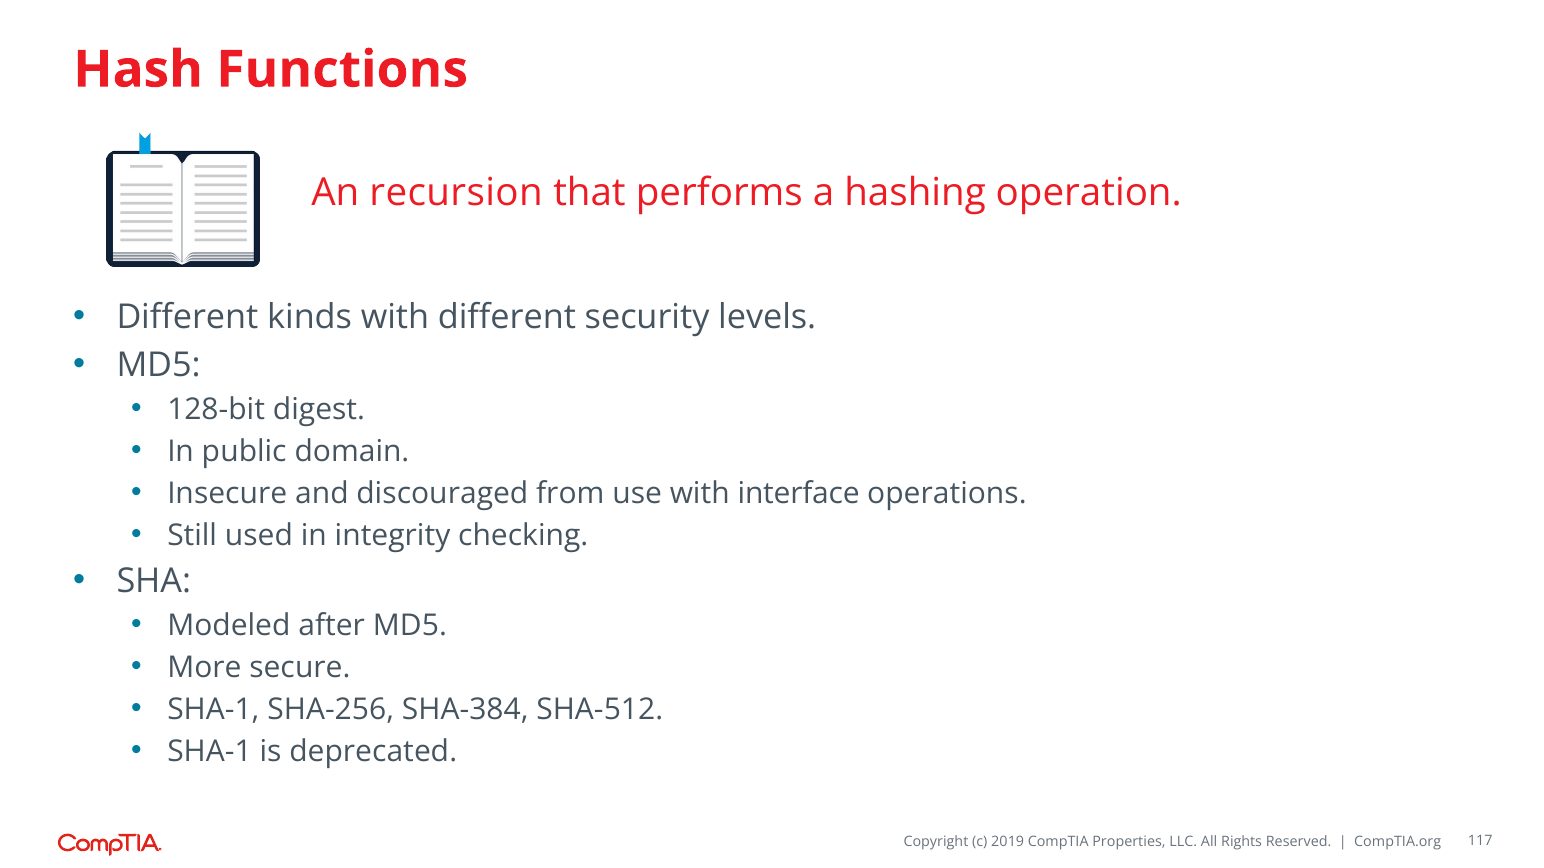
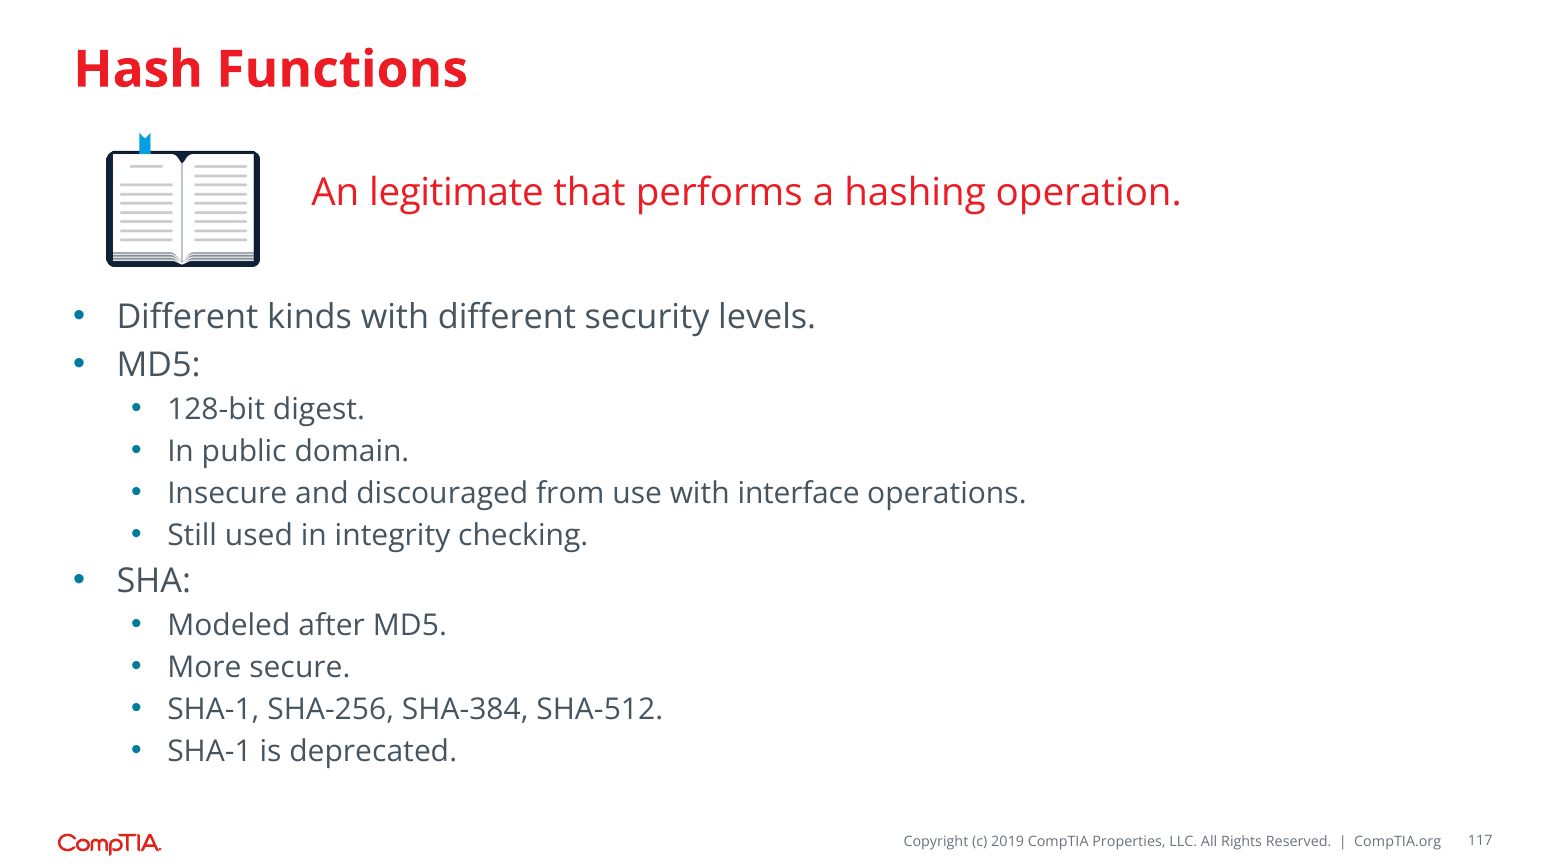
recursion: recursion -> legitimate (456, 193)
